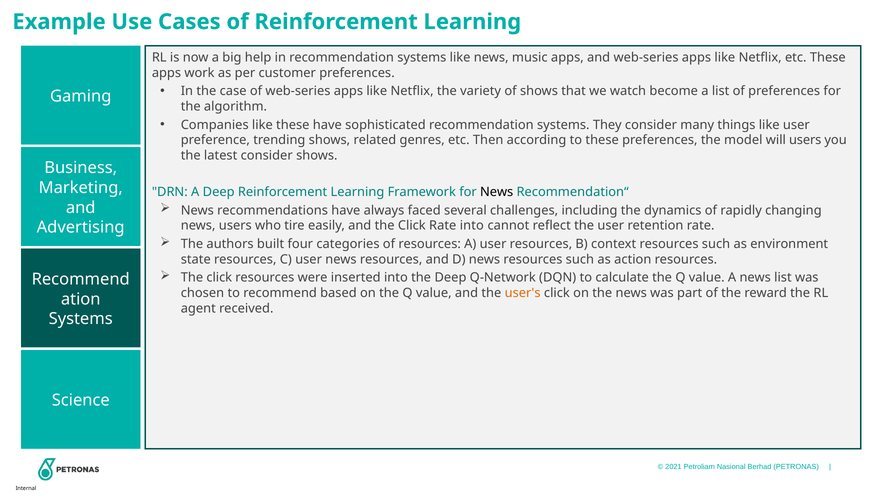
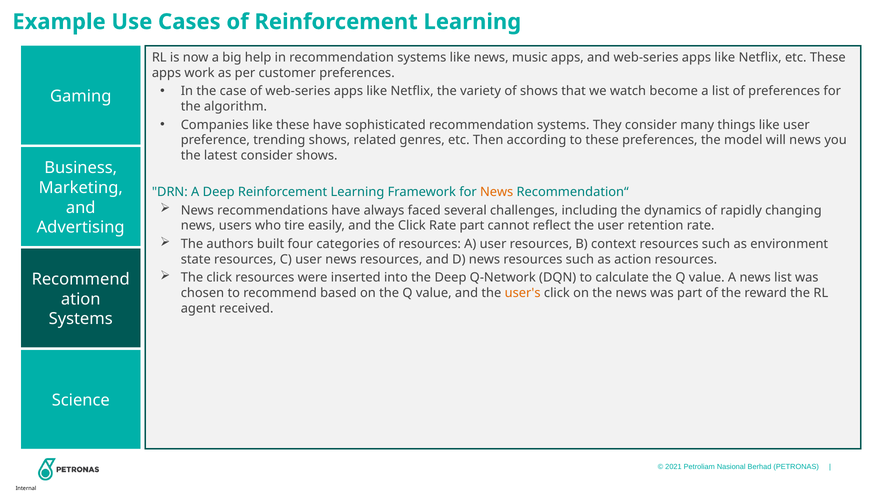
will users: users -> news (805, 140)
News colour: black -> orange (497, 192)
Rate into: into -> part (472, 226)
